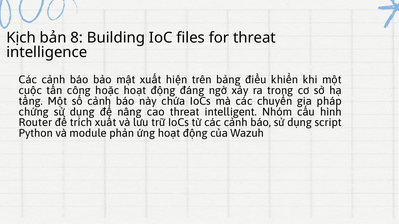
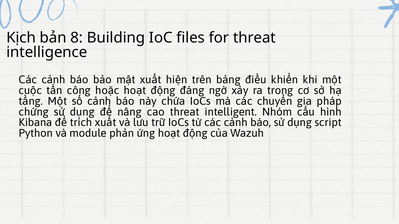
Router: Router -> Kibana (36, 123)
